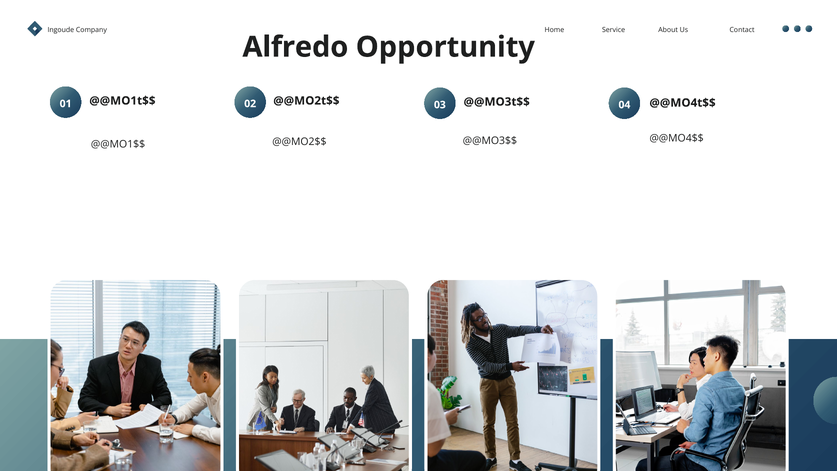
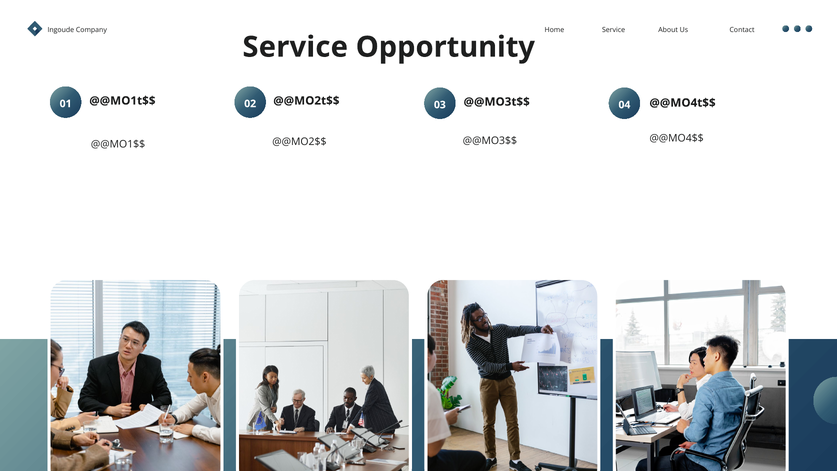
Alfredo: Alfredo -> Service (295, 47)
